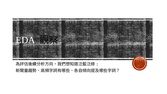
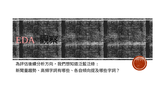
EDA colour: white -> pink (25, 40)
